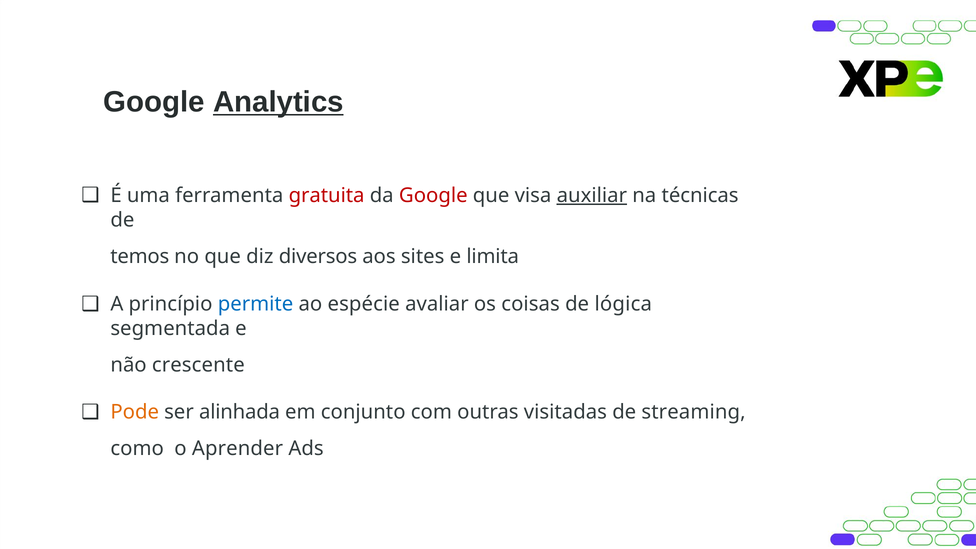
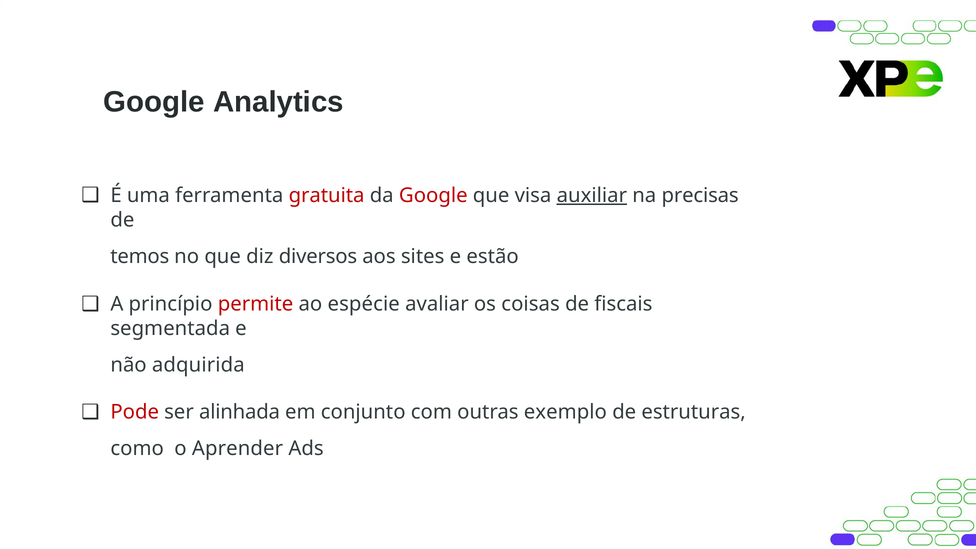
Analytics underline: present -> none (278, 102)
técnicas: técnicas -> precisas (700, 196)
limita: limita -> estão (493, 257)
permite colour: blue -> red (256, 304)
lógica: lógica -> fiscais (623, 304)
crescente: crescente -> adquirida (198, 365)
Pode colour: orange -> red (135, 412)
visitadas: visitadas -> exemplo (565, 412)
streaming: streaming -> estruturas (694, 412)
